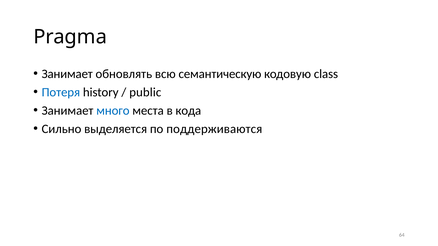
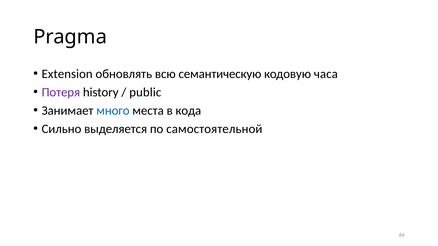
Занимает: Занимает -> Extension (67, 74)
class: class -> часа (326, 74)
Потеря colour: blue -> purple (61, 92)
поддерживаются: поддерживаются -> самостоятельной (214, 129)
